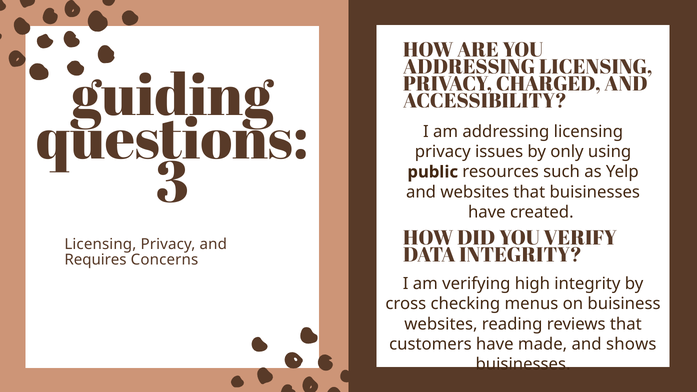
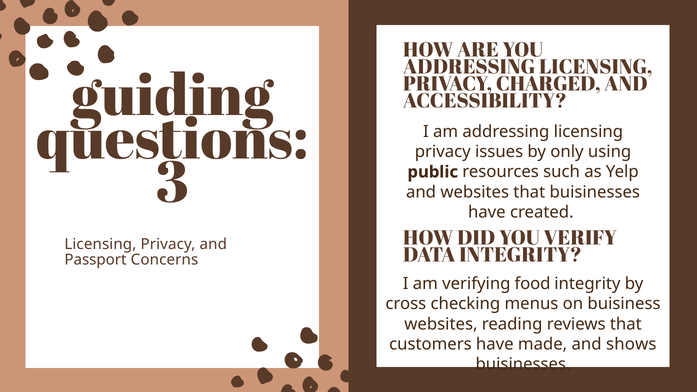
Requires: Requires -> Passport (95, 260)
high: high -> food (533, 284)
